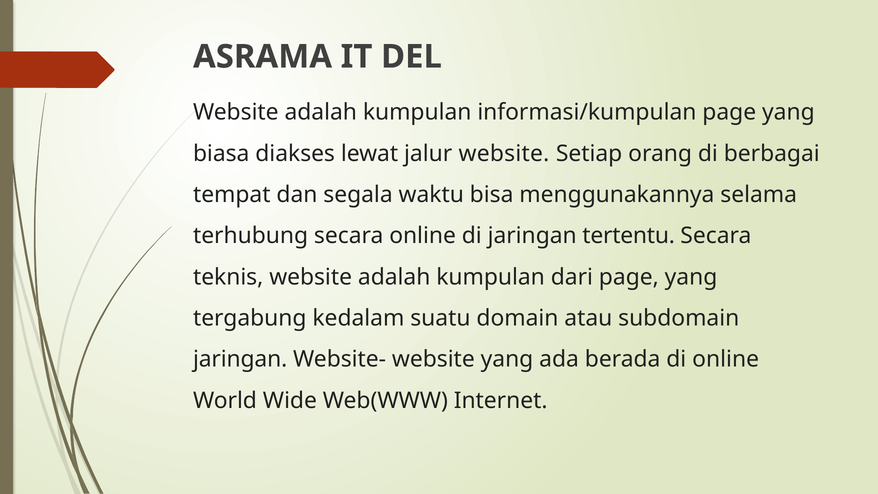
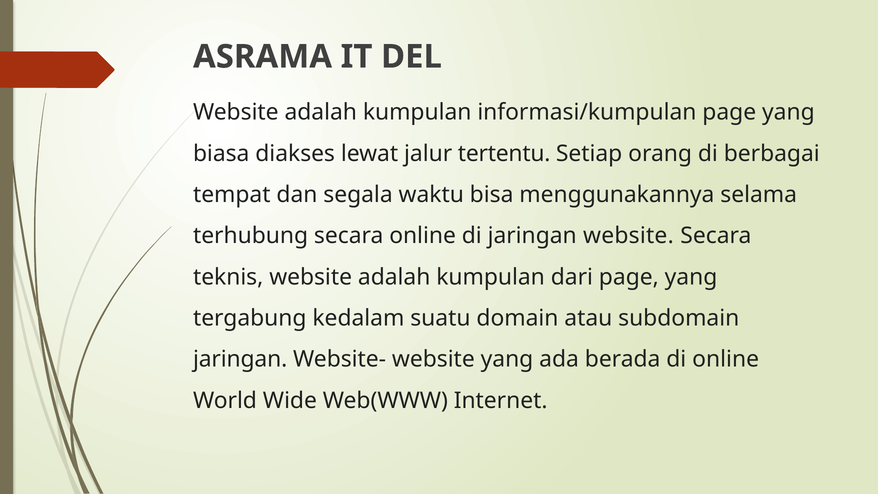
jalur website: website -> tertentu (504, 153)
jaringan tertentu: tertentu -> website (628, 236)
